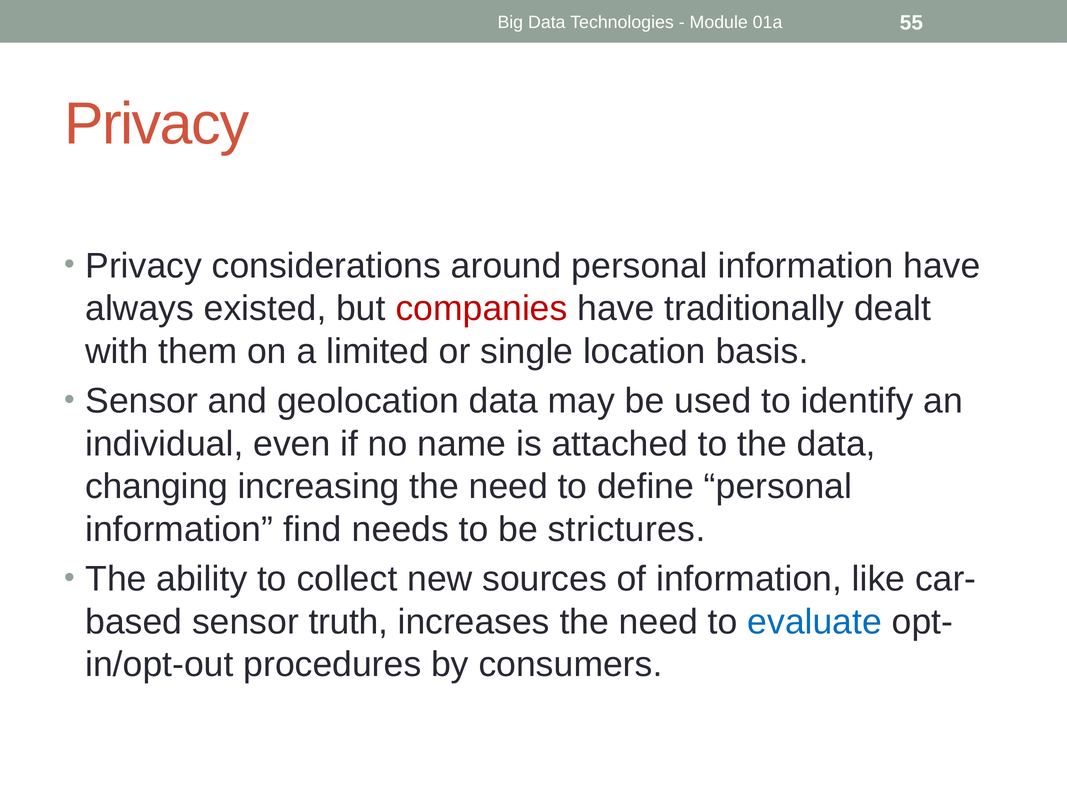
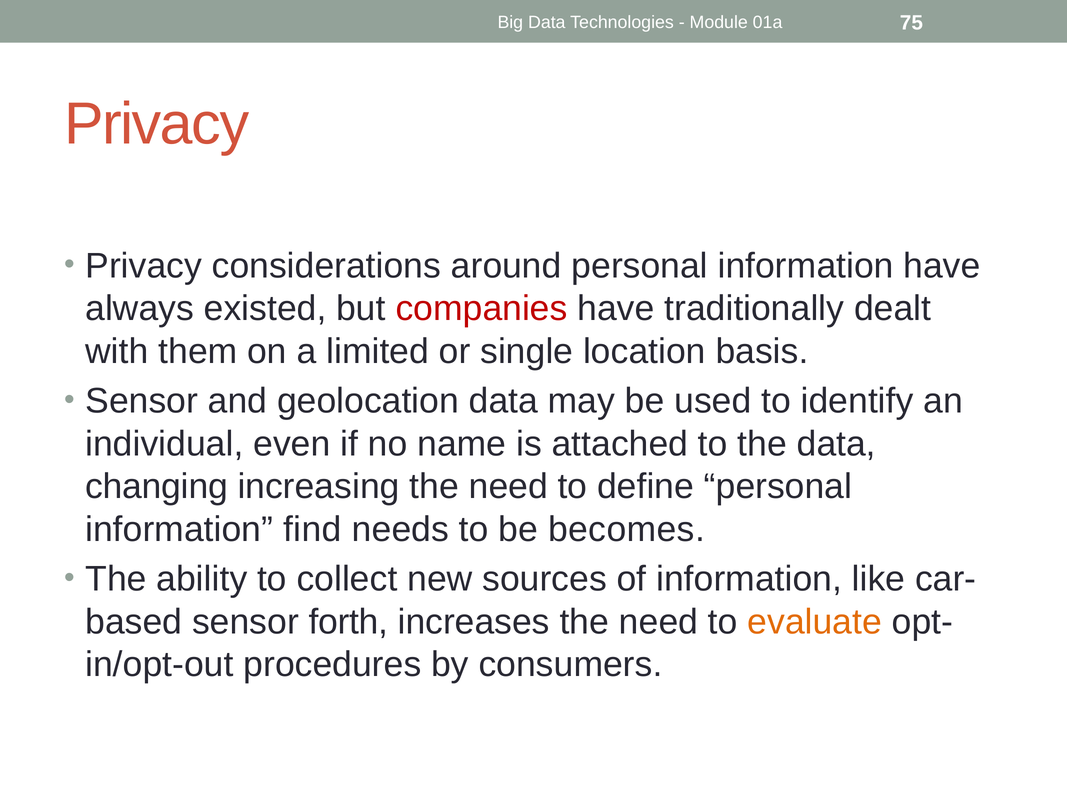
55: 55 -> 75 (911, 23)
strictures: strictures -> becomes (627, 529)
truth: truth -> forth (348, 621)
evaluate colour: blue -> orange (815, 621)
